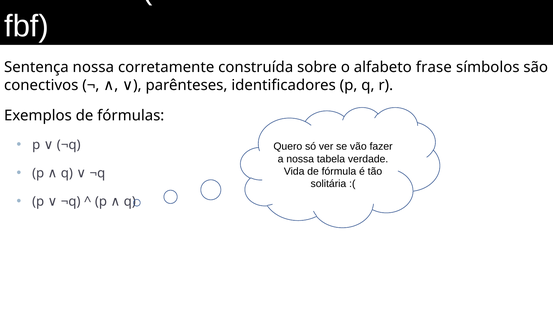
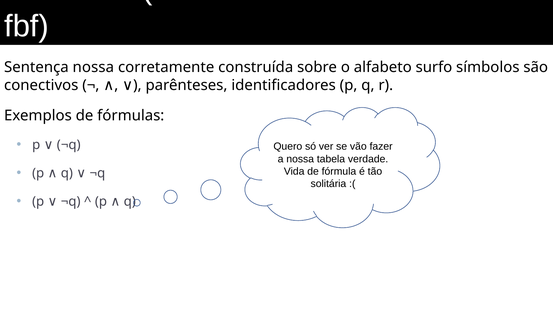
frase: frase -> surfo (434, 67)
